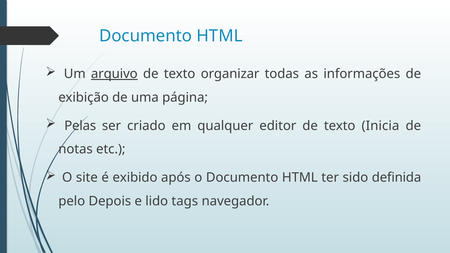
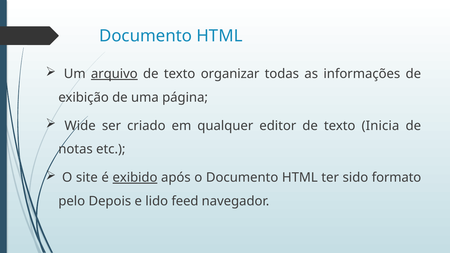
Pelas: Pelas -> Wide (80, 126)
exibido underline: none -> present (135, 178)
definida: definida -> formato (397, 178)
tags: tags -> feed (185, 201)
